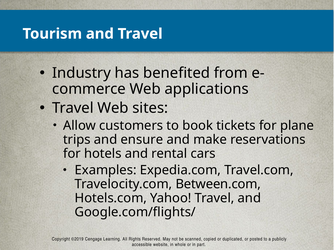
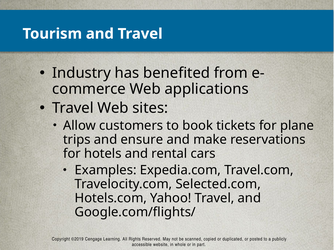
Between.com: Between.com -> Selected.com (218, 185)
